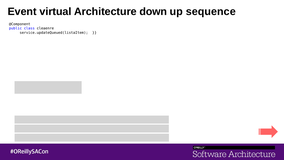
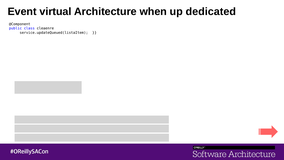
down: down -> when (153, 11)
sequence: sequence -> dedicated (211, 11)
